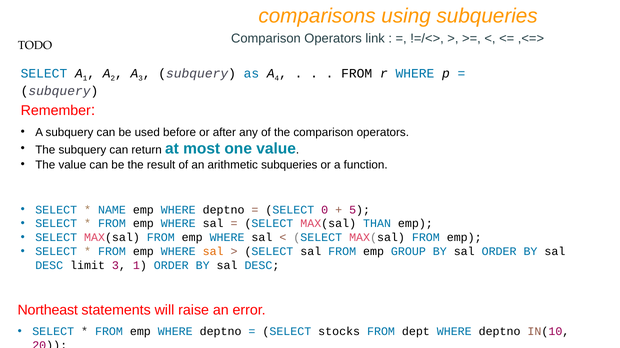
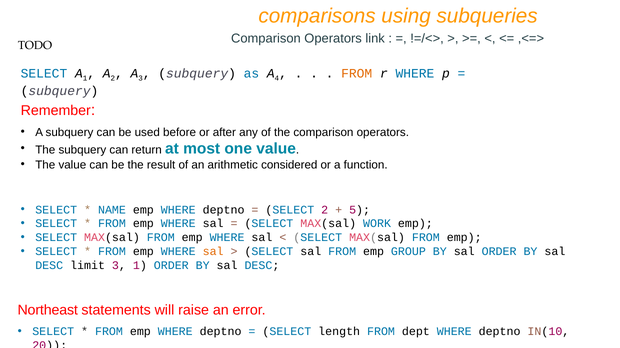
FROM colour: black -> orange (357, 74)
arithmetic subqueries: subqueries -> considered (289, 165)
SELECT 0: 0 -> 2 (325, 210)
THAN: THAN -> WORK (377, 224)
stocks: stocks -> length (339, 332)
